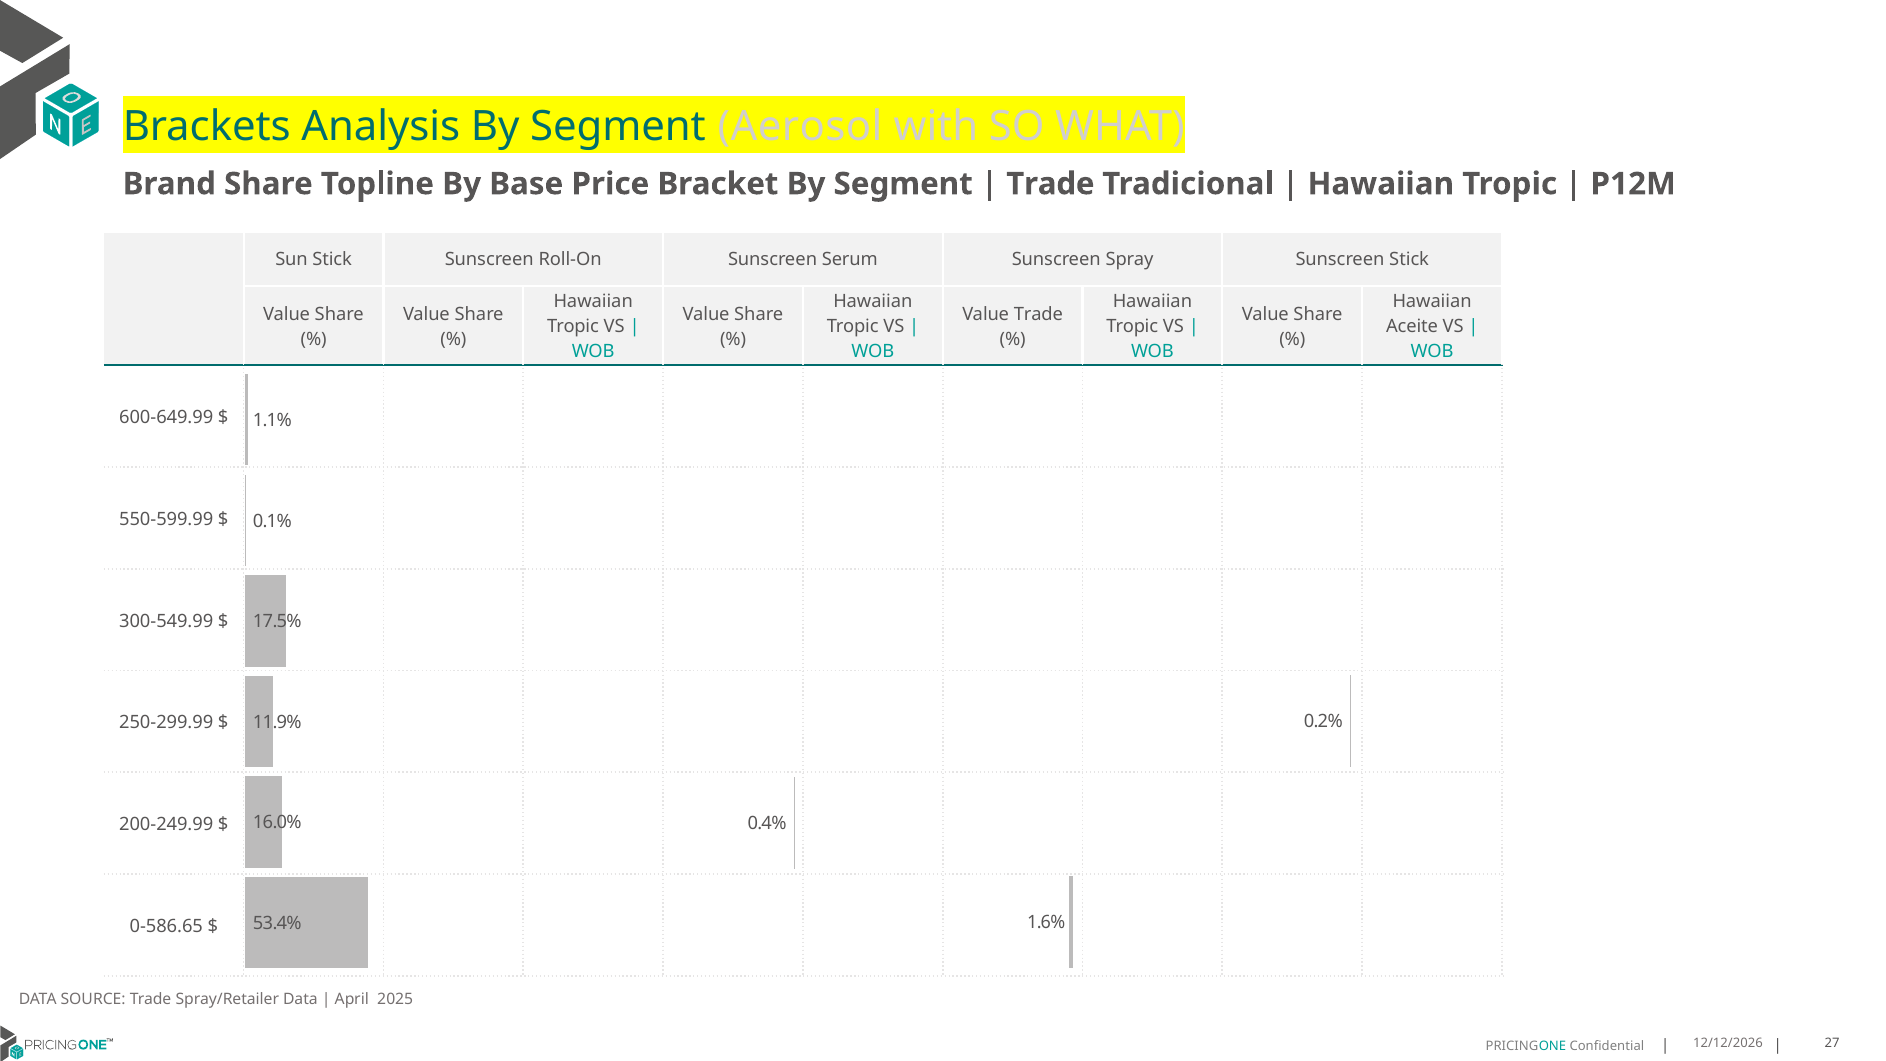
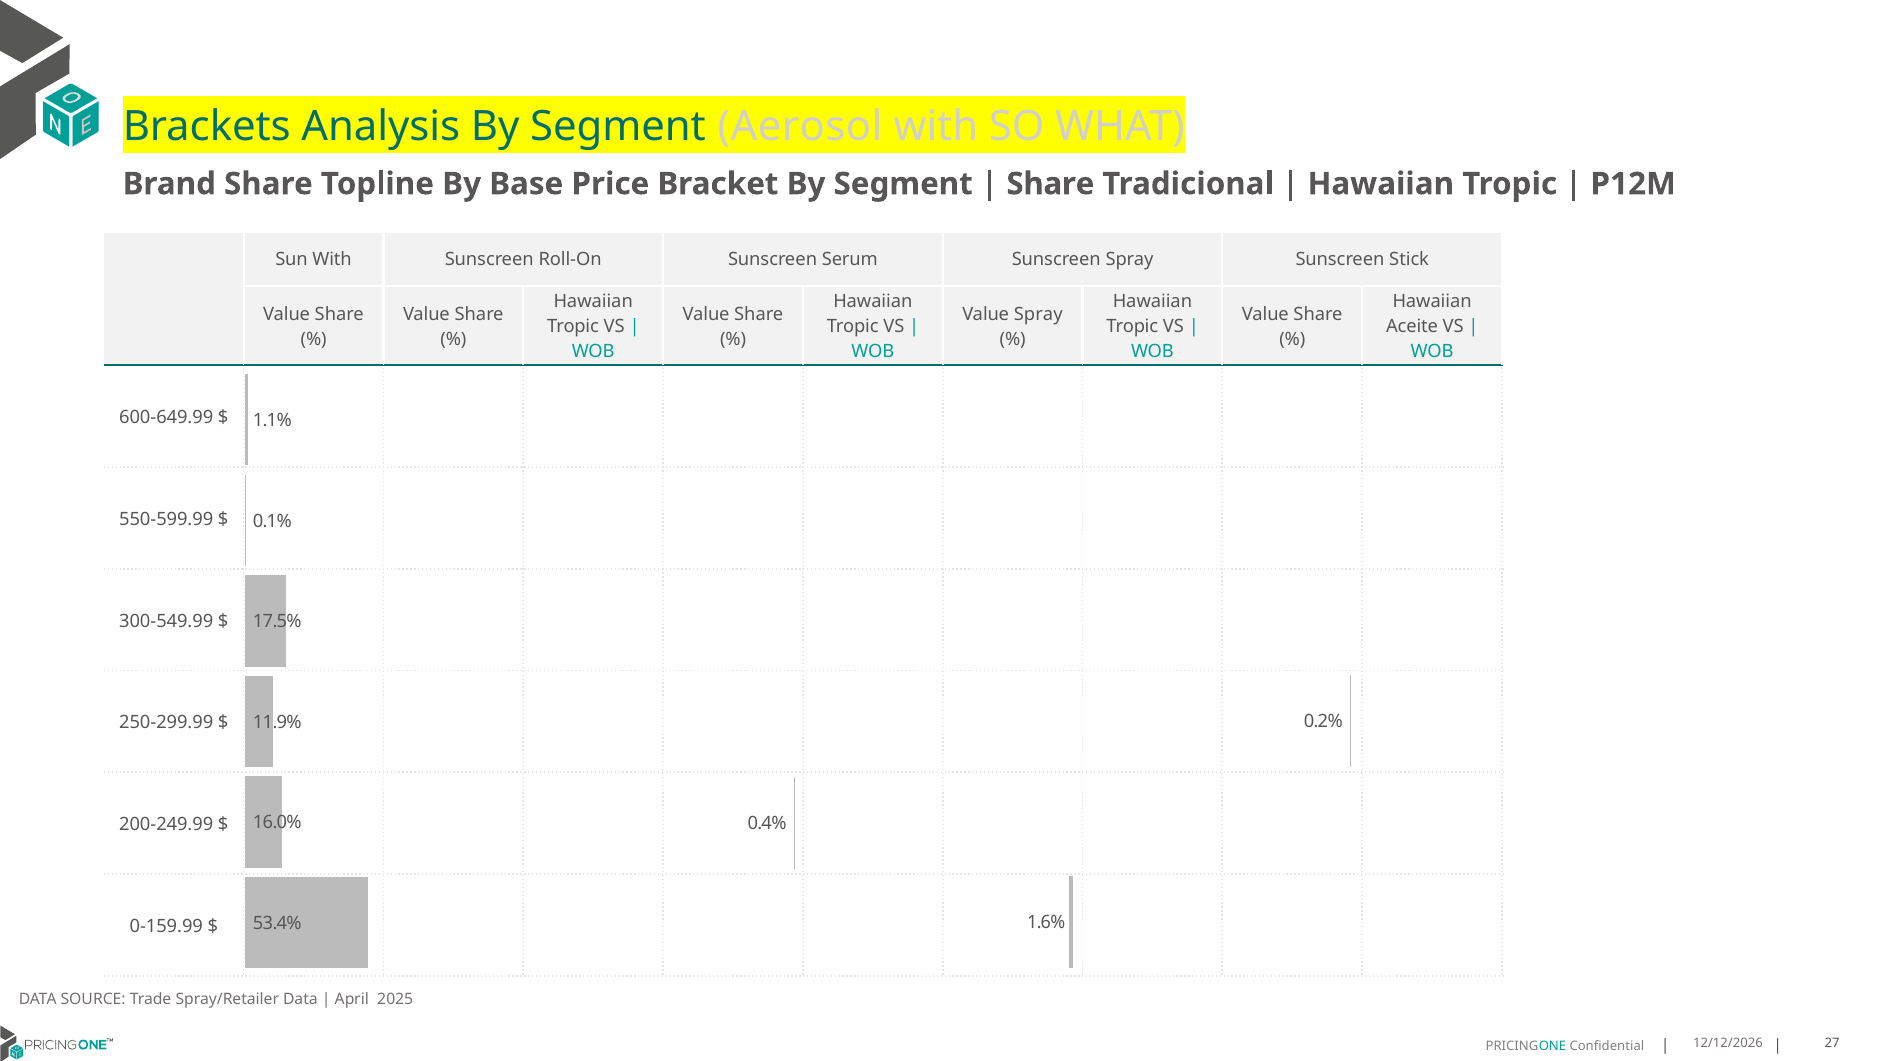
Trade: Trade -> Share (1050, 184)
Sun Stick: Stick -> With (332, 260)
Value Trade: Trade -> Spray (1038, 314)
0-586.65: 0-586.65 -> 0-159.99 (166, 926)
